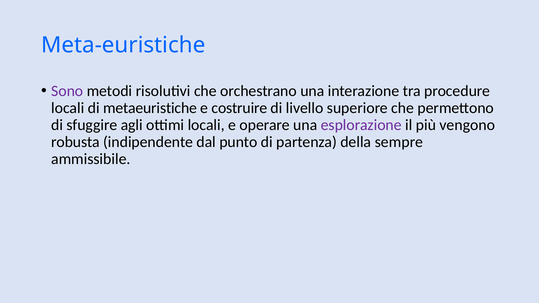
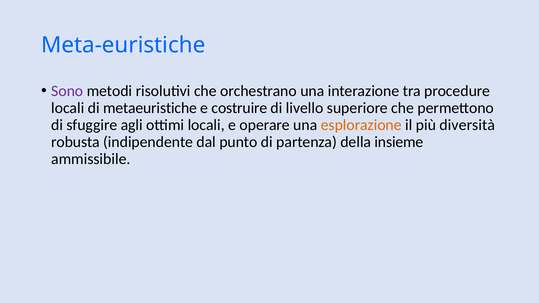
esplorazione colour: purple -> orange (361, 125)
vengono: vengono -> diversità (467, 125)
sempre: sempre -> insieme (399, 142)
